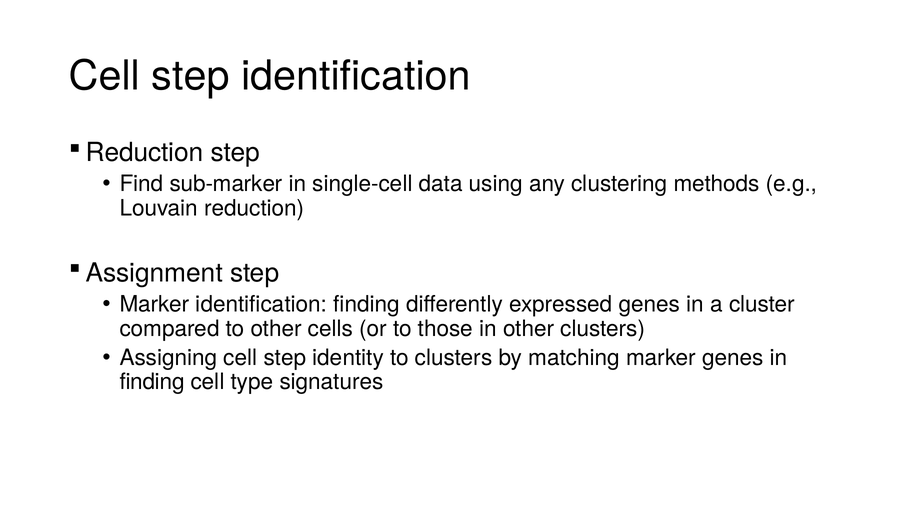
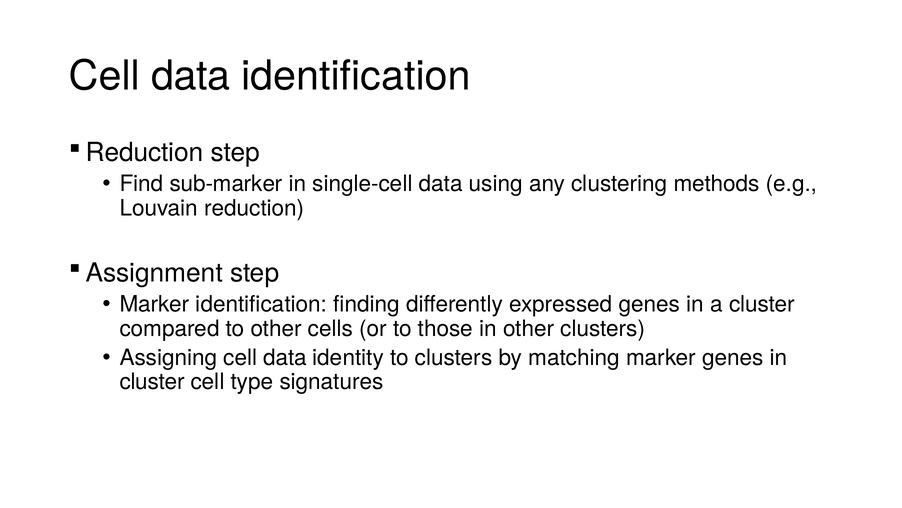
step: step -> data (191, 76)
Assigning cell step: step -> data (285, 357)
finding: finding -> cluster (152, 382)
